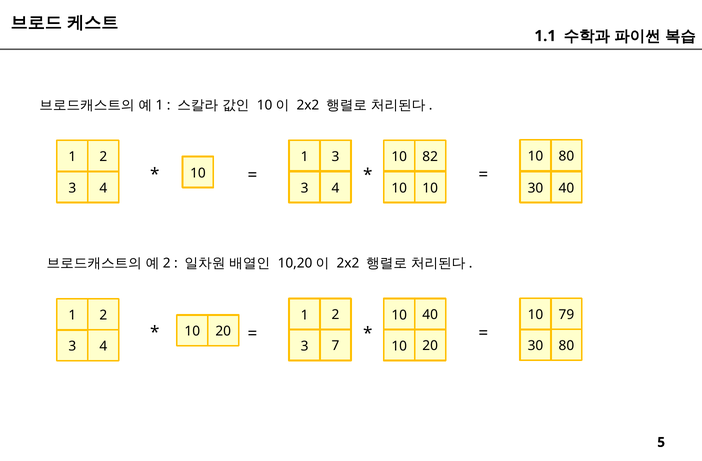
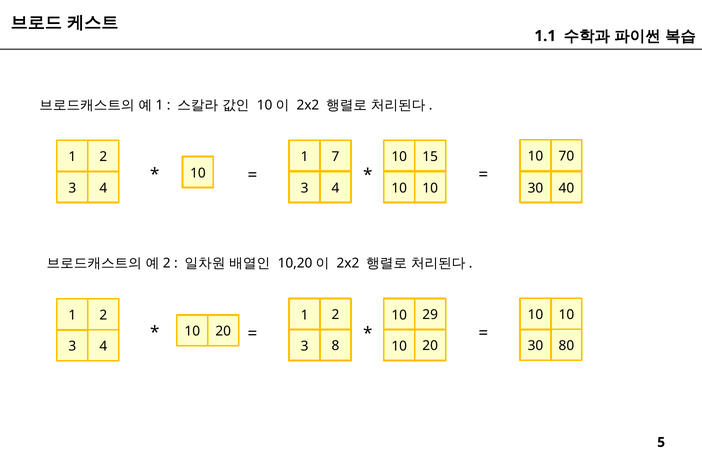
10 80: 80 -> 70 (566, 156)
1 3: 3 -> 7 (336, 157)
82: 82 -> 15 (430, 157)
79: 79 -> 10 (566, 315)
10 40: 40 -> 29 (430, 315)
7: 7 -> 8 (336, 346)
